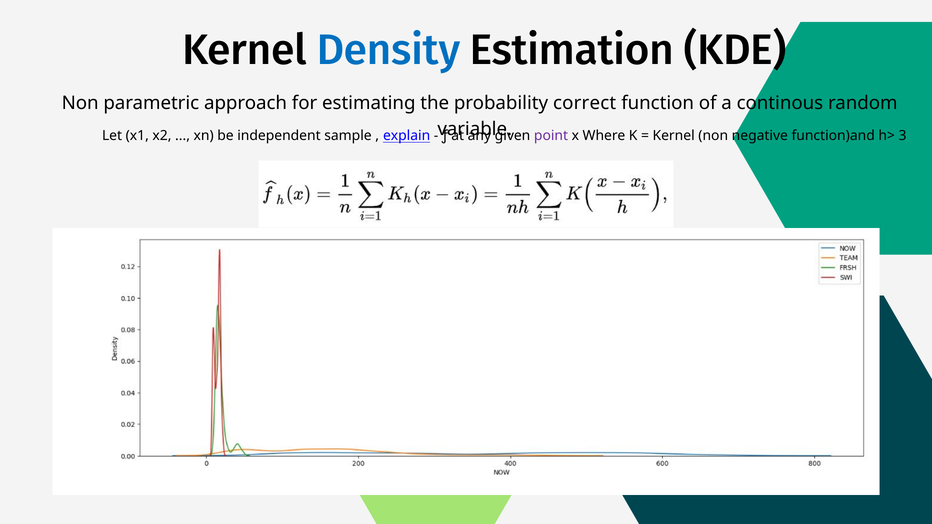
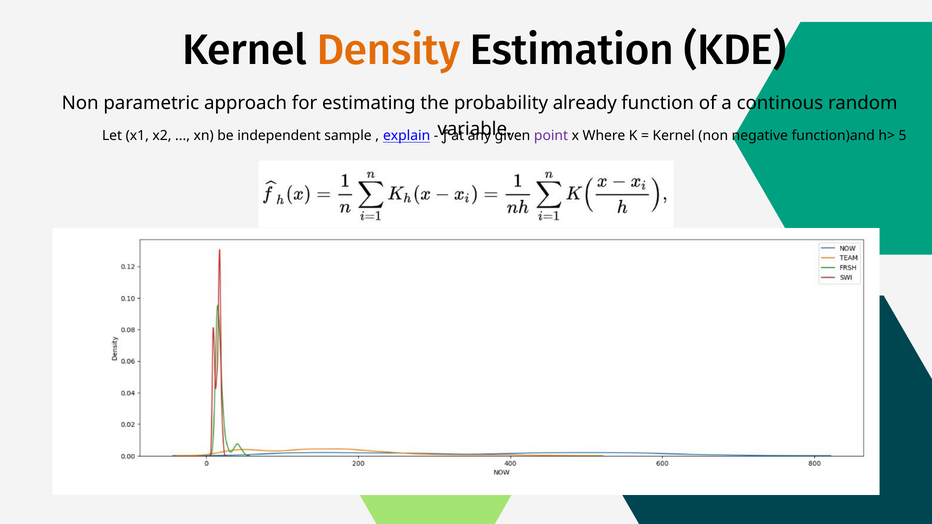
Density colour: blue -> orange (388, 50)
correct: correct -> already (585, 103)
3: 3 -> 5 (903, 136)
